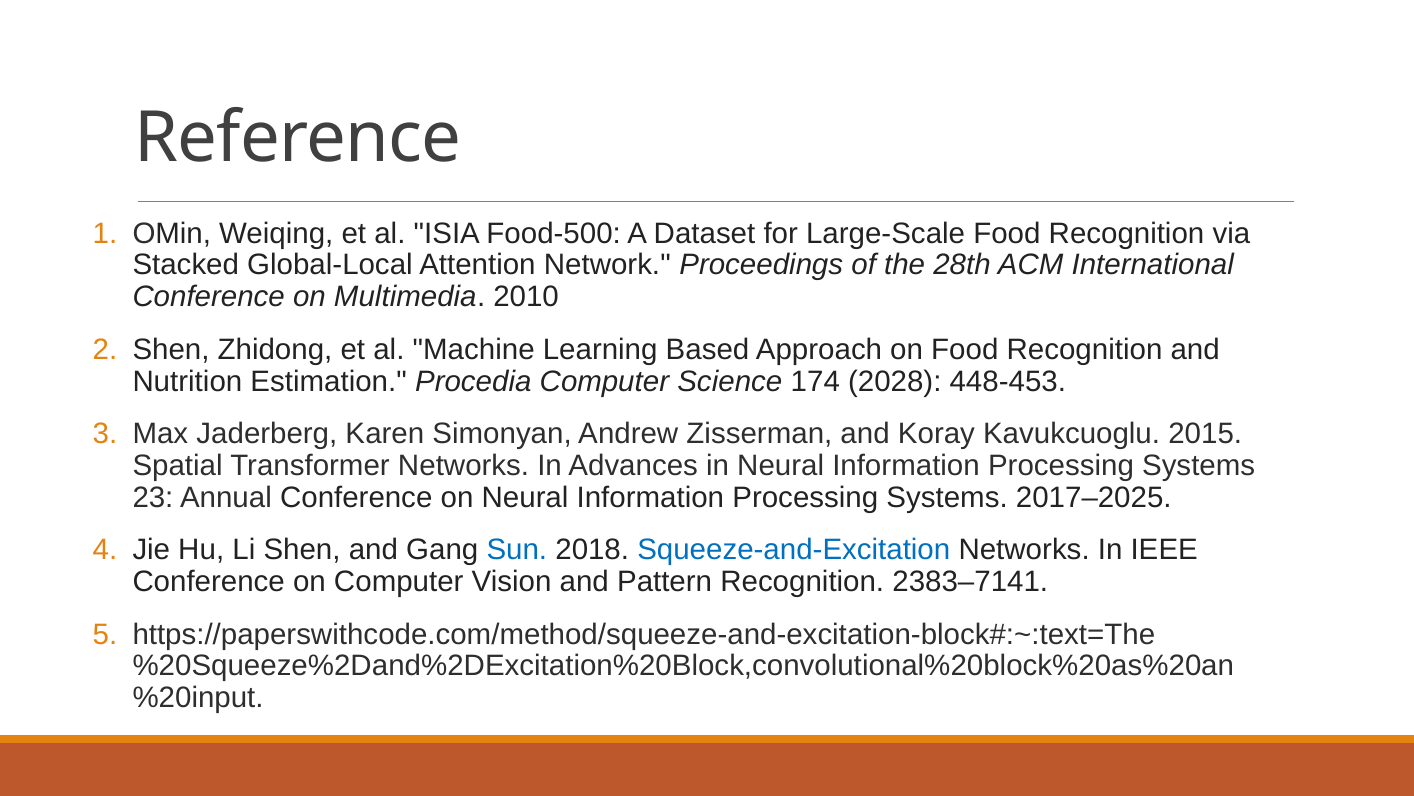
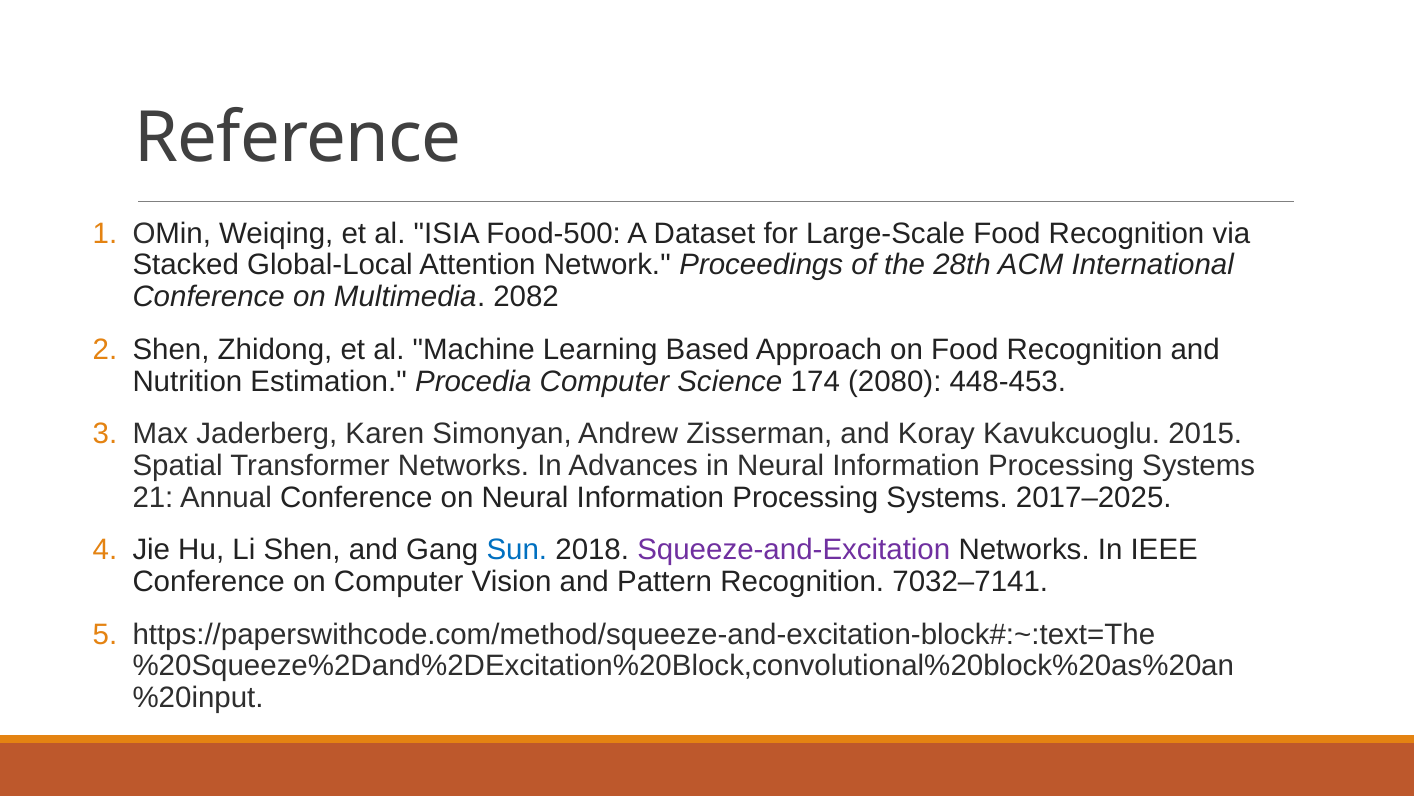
2010: 2010 -> 2082 (526, 297)
2028: 2028 -> 2080 (895, 381)
23: 23 -> 21 (153, 497)
Squeeze-and-Excitation colour: blue -> purple (794, 550)
2383–7141: 2383–7141 -> 7032–7141 (970, 581)
